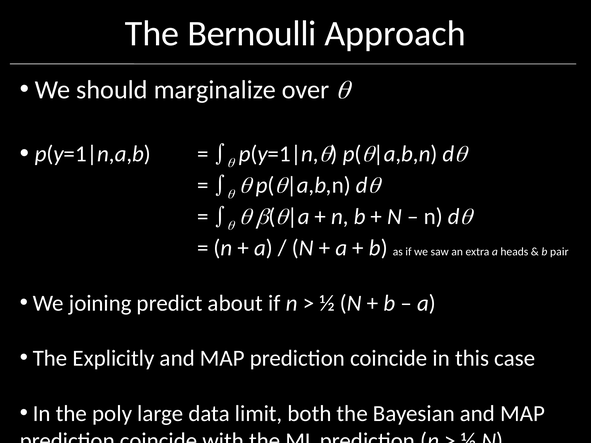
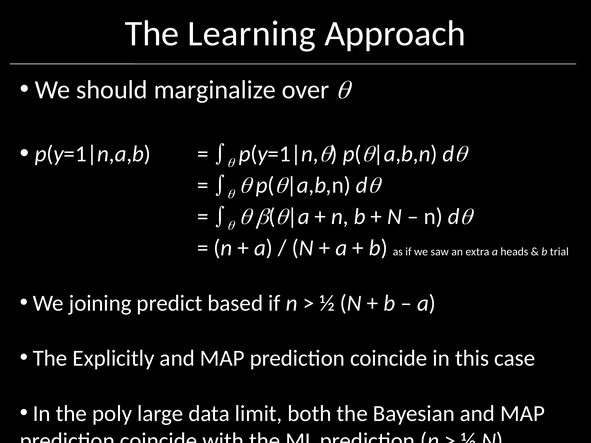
Bernoulli: Bernoulli -> Learning (252, 34)
pair: pair -> trial (559, 252)
about: about -> based (235, 303)
